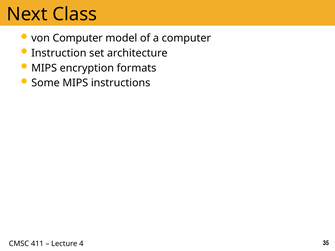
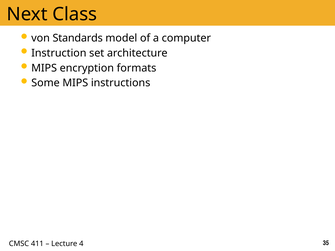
von Computer: Computer -> Standards (78, 38)
